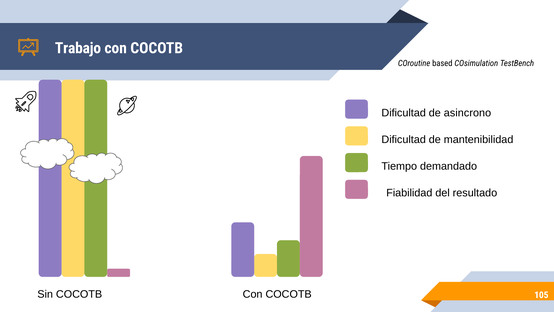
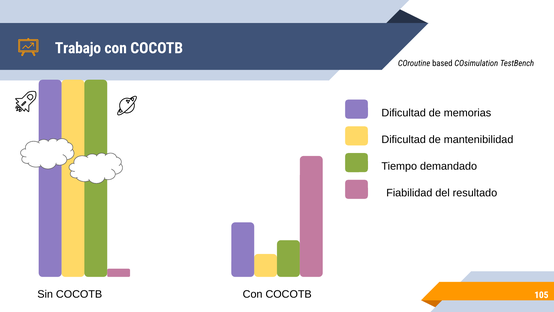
asincrono: asincrono -> memorias (468, 113)
